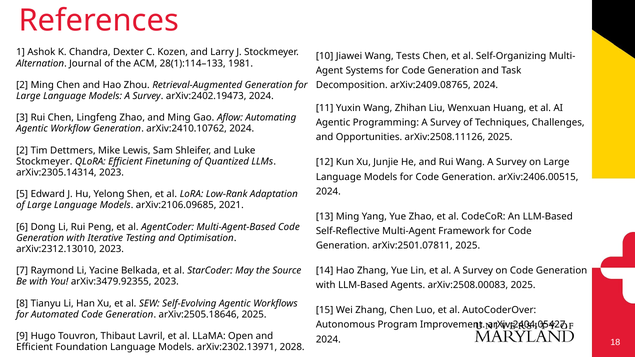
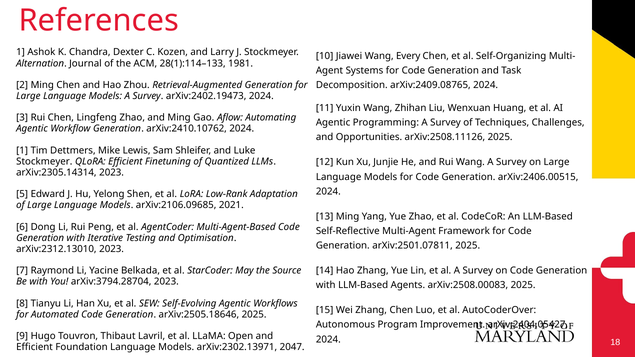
Tests: Tests -> Every (408, 56)
2: 2 -> 1 (22, 150)
arXiv:3479.92355: arXiv:3479.92355 -> arXiv:3794.28704 (111, 282)
2028: 2028 -> 2047 (292, 347)
